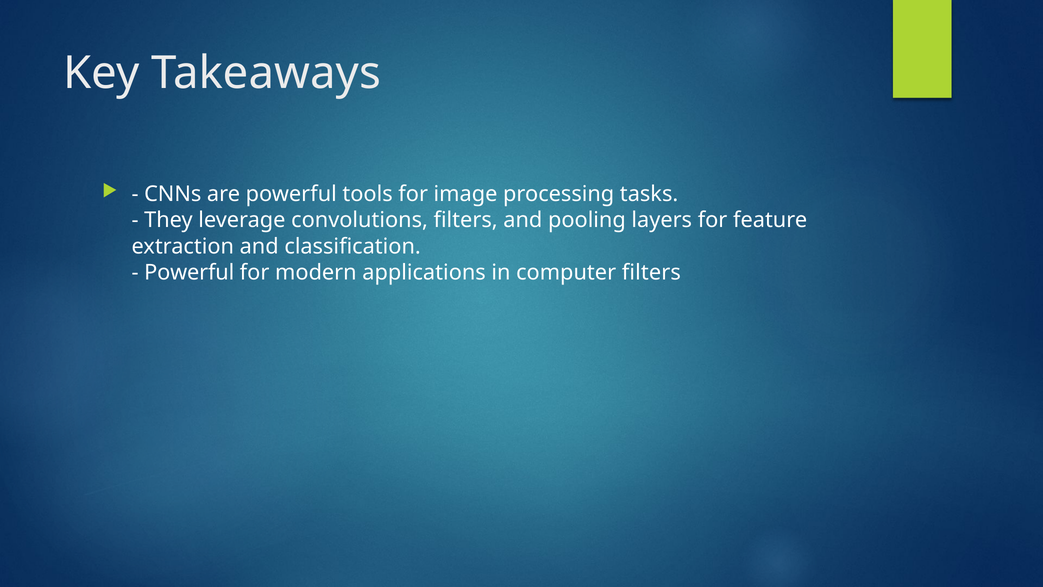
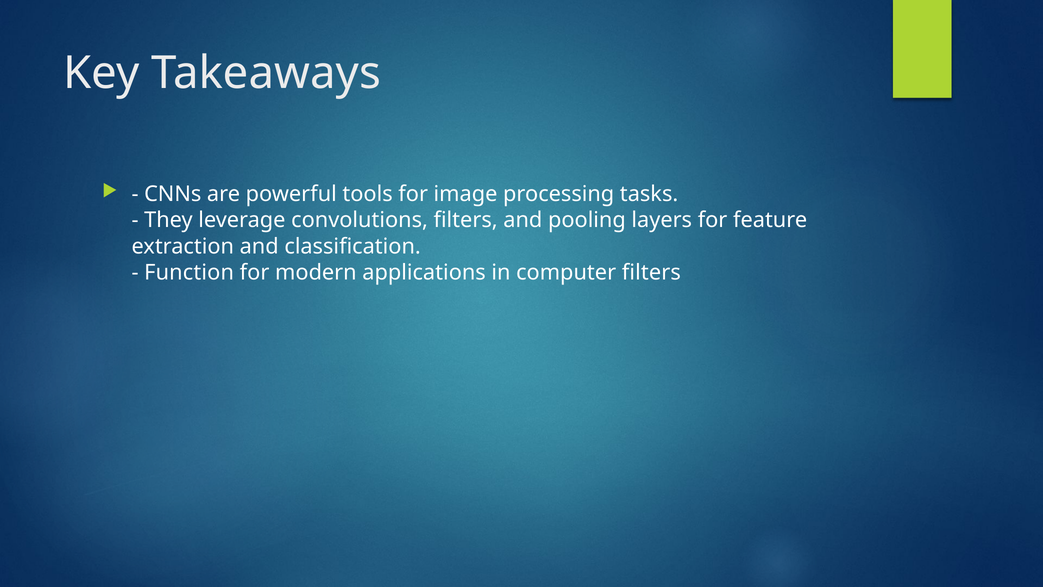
Powerful: Powerful -> Function (189, 272)
